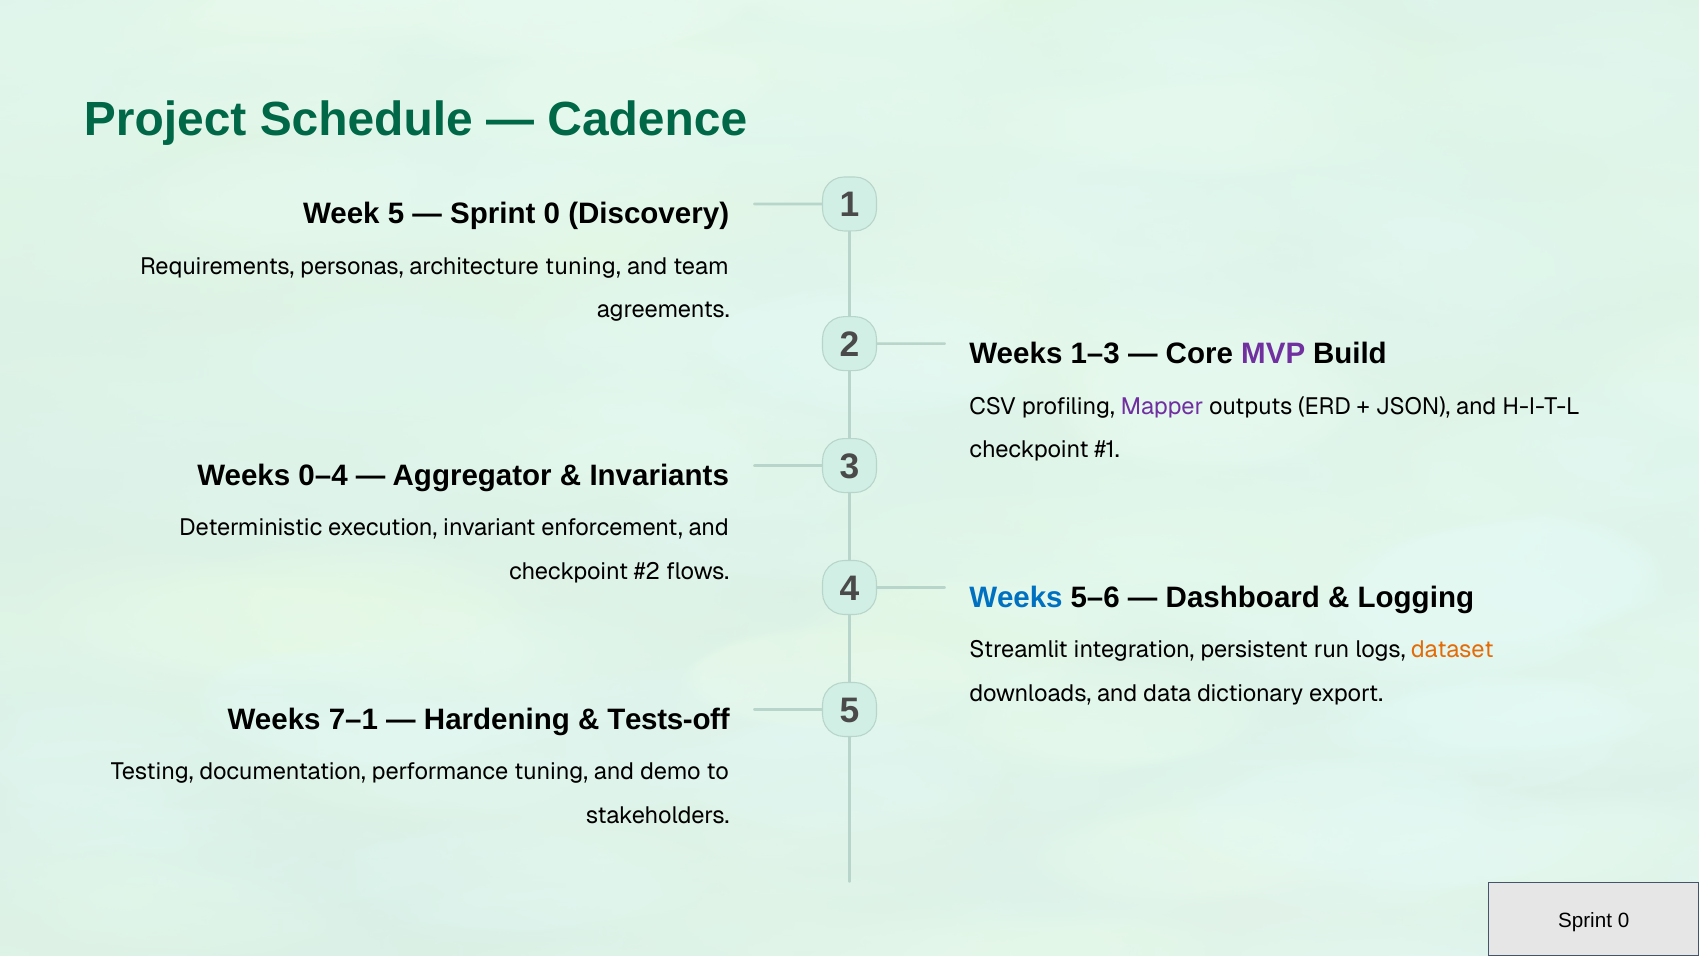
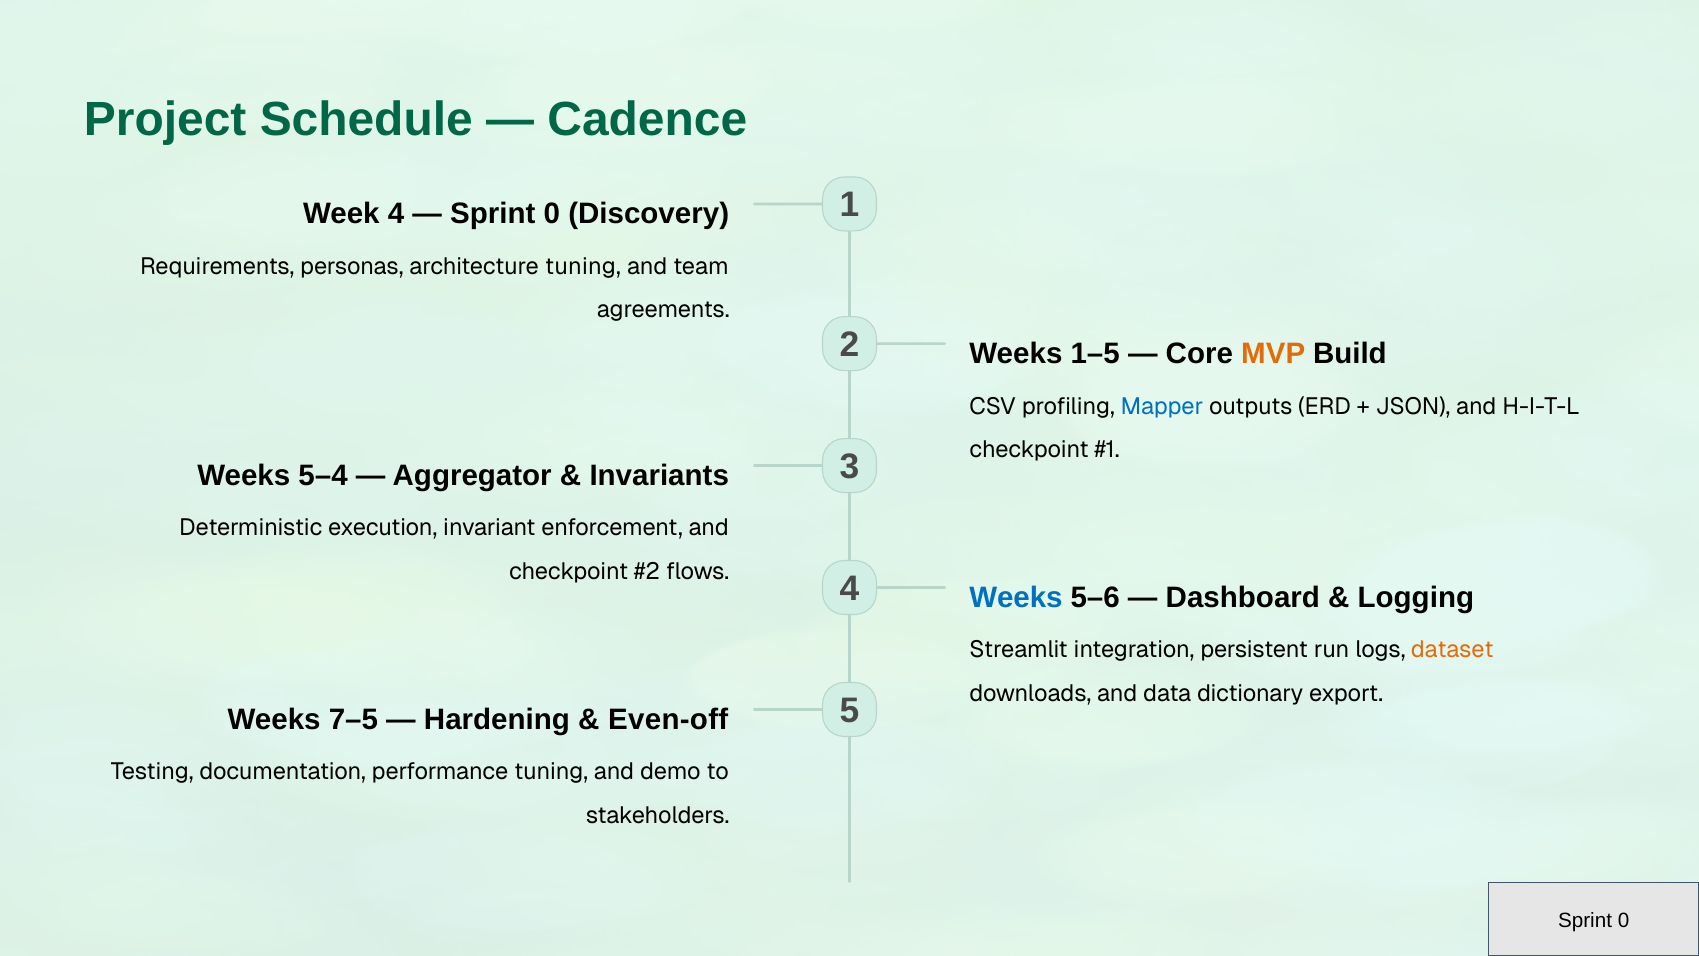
Week 5: 5 -> 4 (396, 214)
1–3: 1–3 -> 1–5 (1095, 353)
MVP colour: purple -> orange (1273, 353)
Mapper colour: purple -> blue (1162, 406)
0–4: 0–4 -> 5–4 (323, 475)
7–1: 7–1 -> 7–5 (353, 719)
Tests-off: Tests-off -> Even-off (668, 719)
